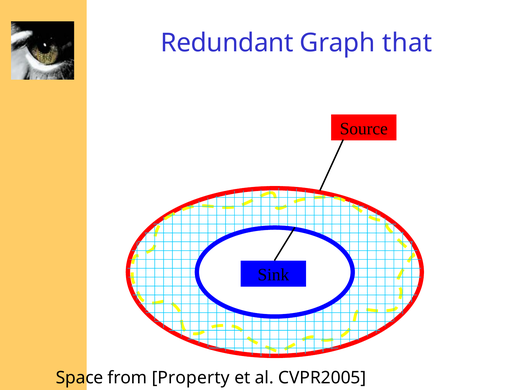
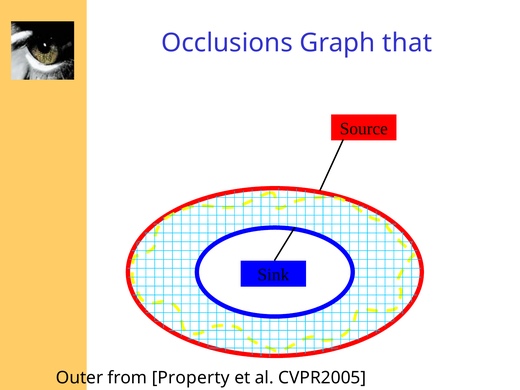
Redundant: Redundant -> Occlusions (227, 43)
Space: Space -> Outer (80, 378)
